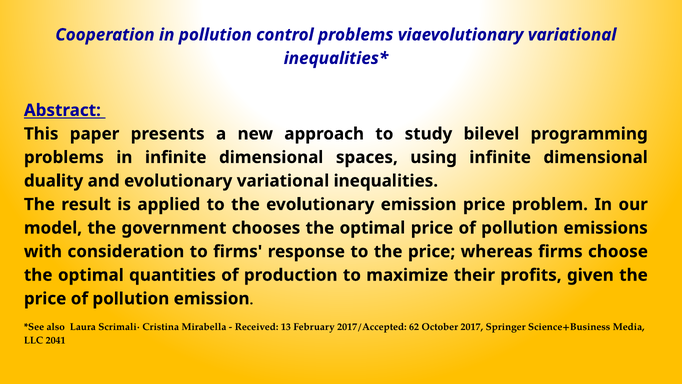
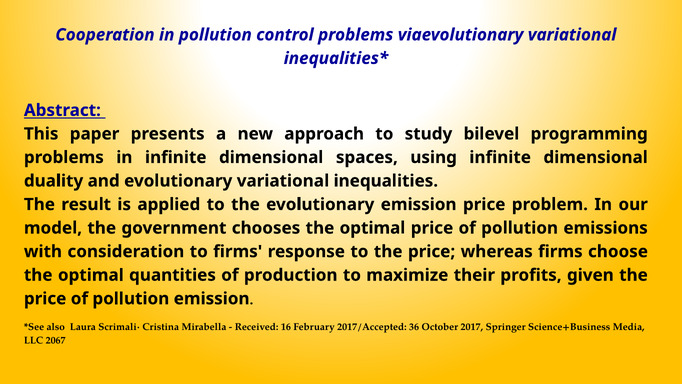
13: 13 -> 16 (286, 327)
62: 62 -> 36 (414, 327)
2041: 2041 -> 2067 (56, 340)
